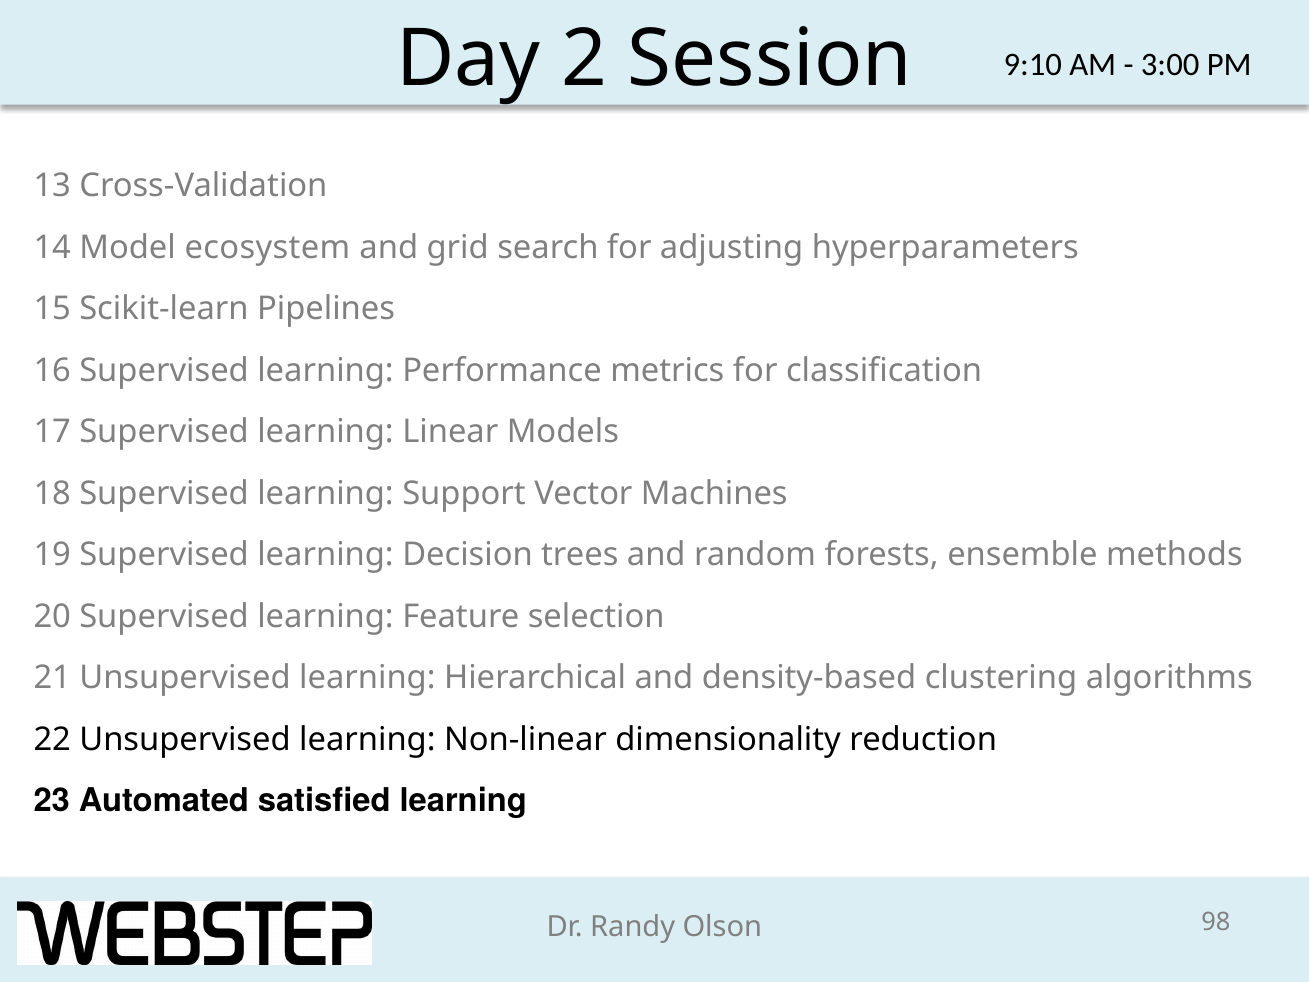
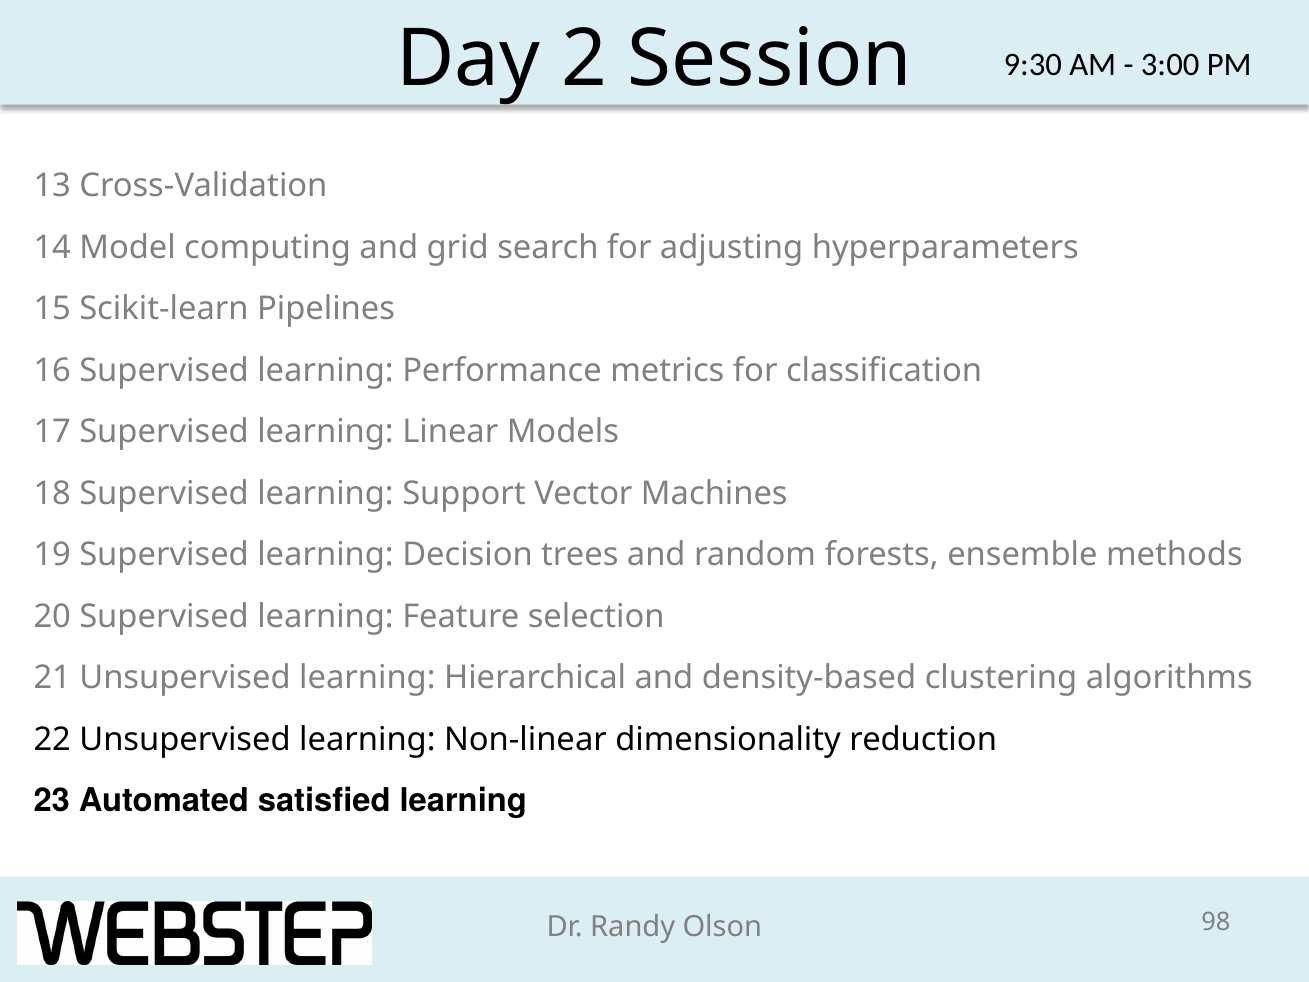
9:10: 9:10 -> 9:30 (1033, 64)
ecosystem: ecosystem -> computing (268, 247)
